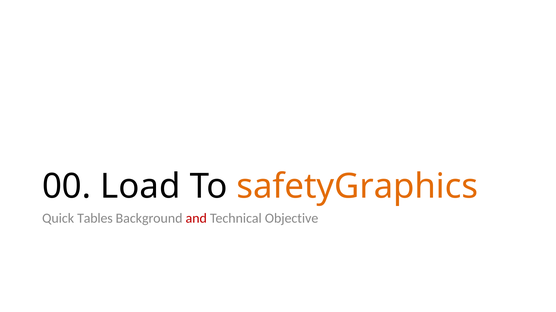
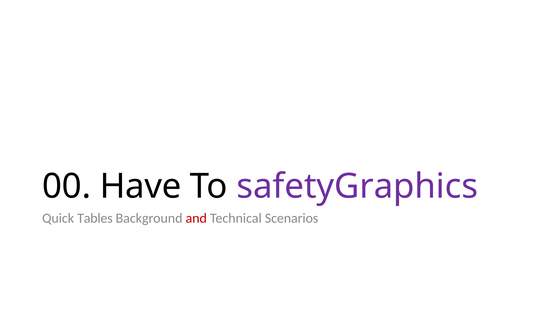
Load: Load -> Have (141, 187)
safetyGraphics colour: orange -> purple (357, 187)
Objective: Objective -> Scenarios (292, 219)
